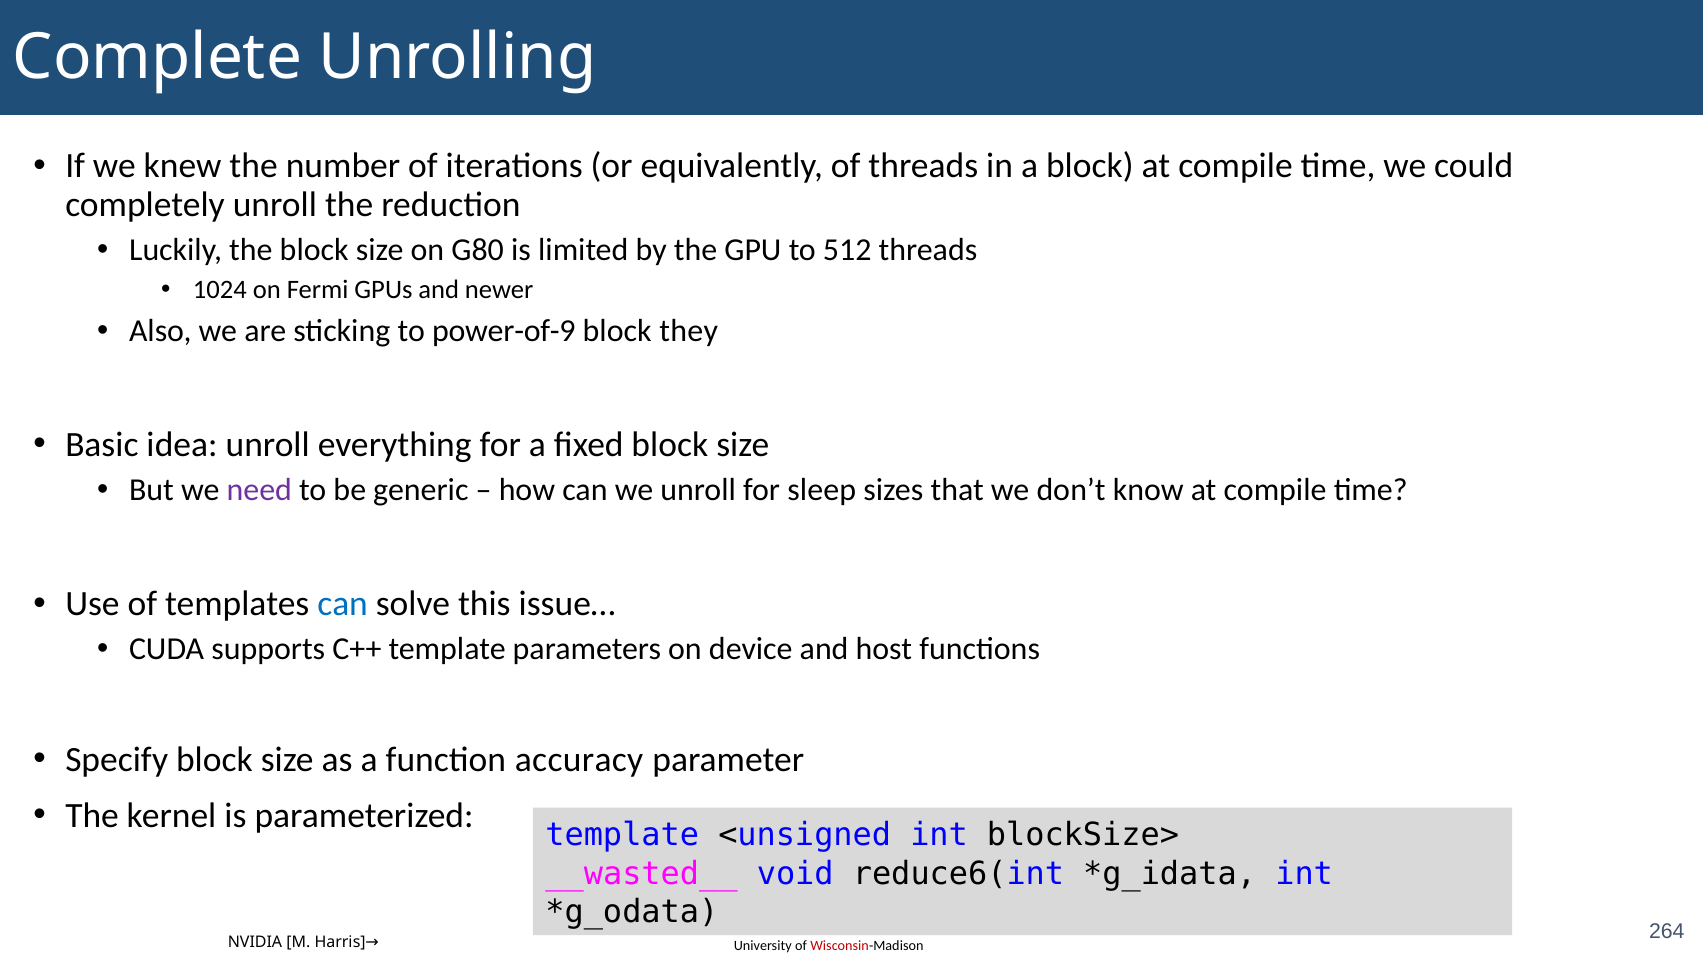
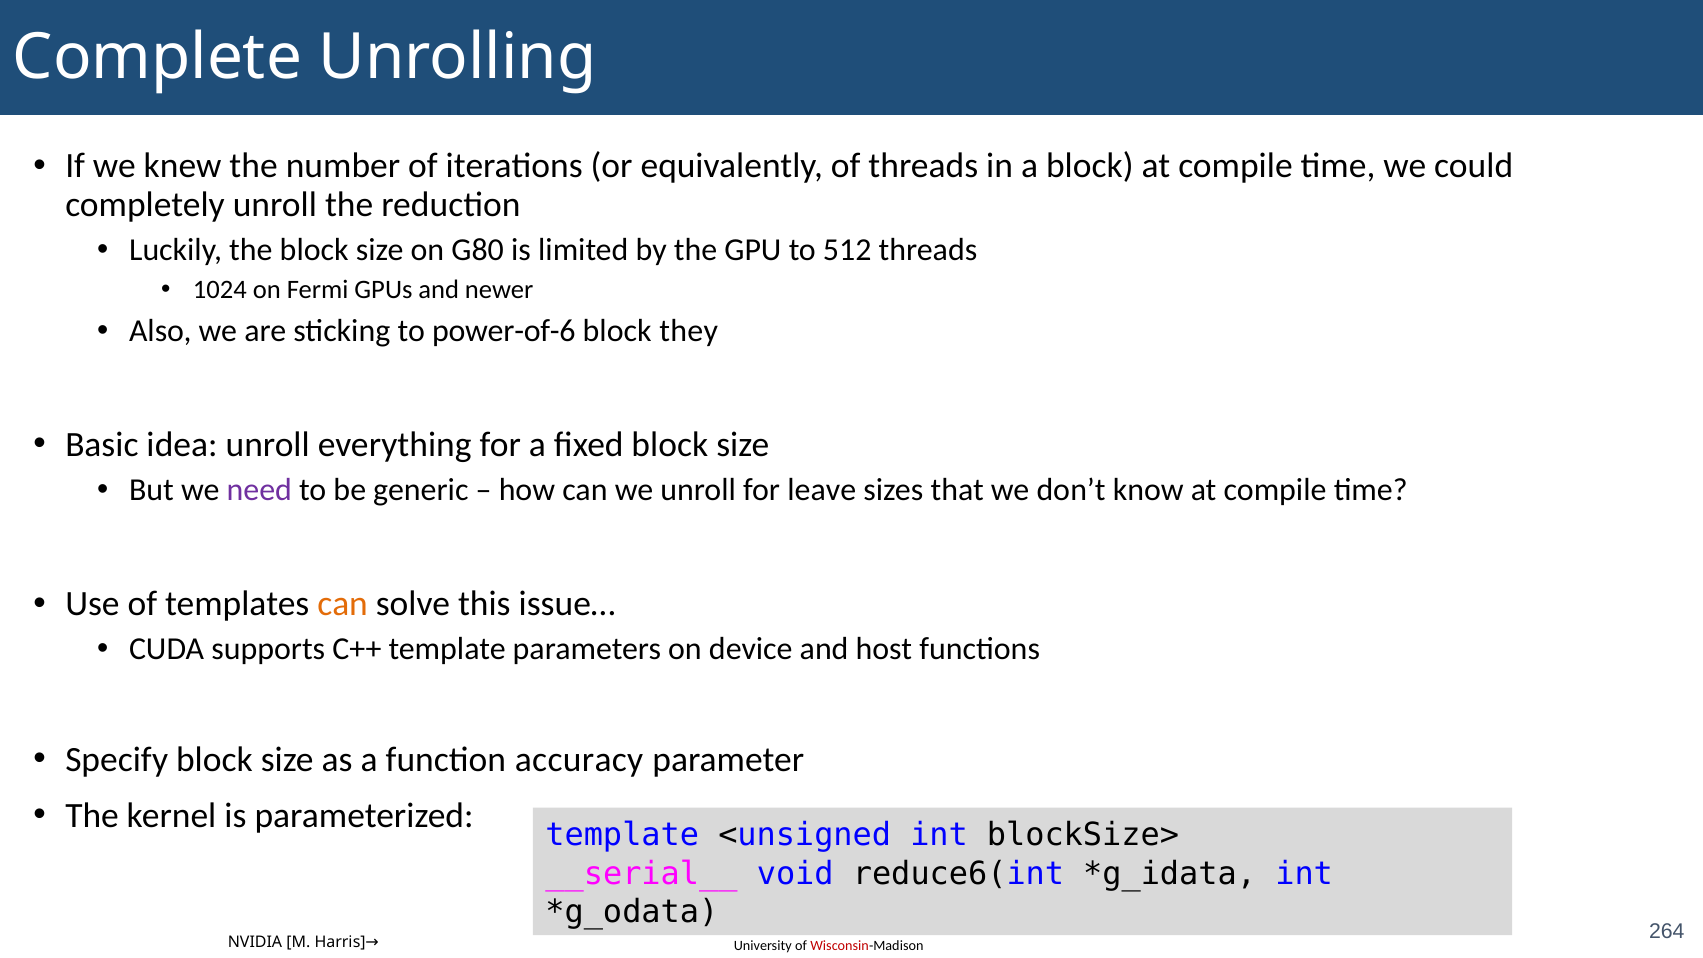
power-of-9: power-of-9 -> power-of-6 (504, 331)
sleep: sleep -> leave (822, 490)
can colour: blue -> orange (343, 604)
__wasted__: __wasted__ -> __serial__ (641, 874)
